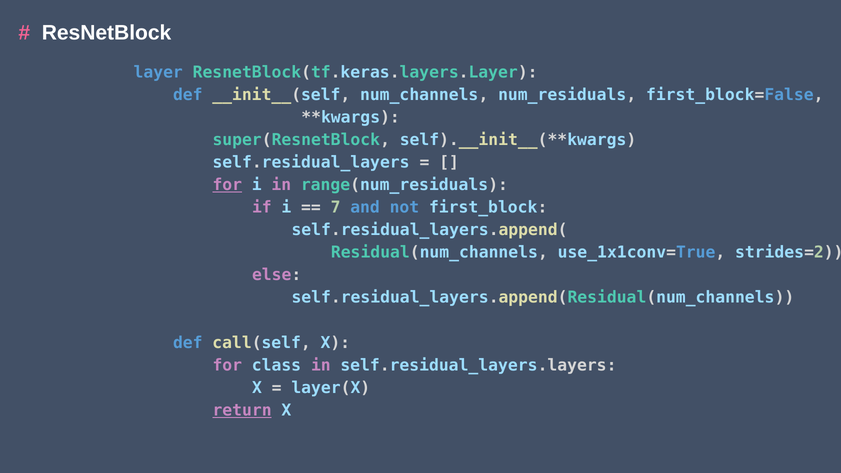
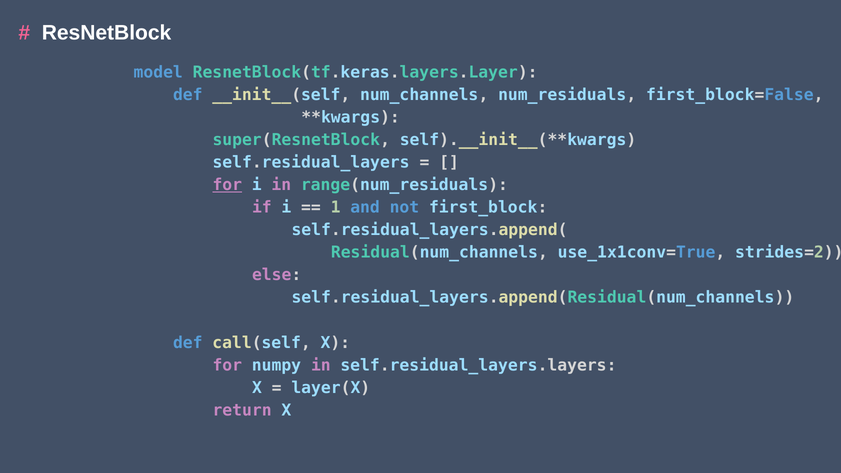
layer: layer -> model (158, 72)
7: 7 -> 1 (336, 207)
class: class -> numpy (276, 365)
return underline: present -> none (242, 410)
